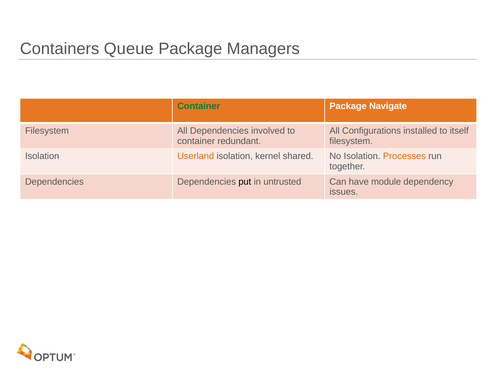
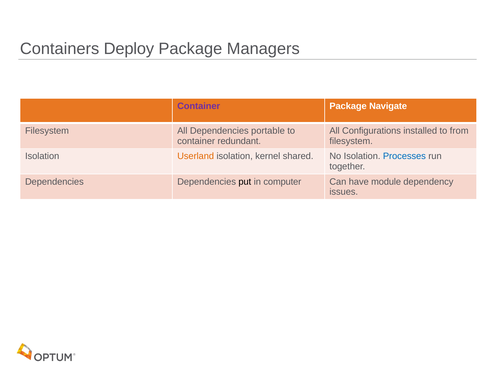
Queue: Queue -> Deploy (129, 49)
Container colour: green -> purple (199, 106)
involved: involved -> portable (268, 131)
itself: itself -> from (459, 131)
Processes colour: orange -> blue (404, 156)
untrusted: untrusted -> computer (282, 182)
